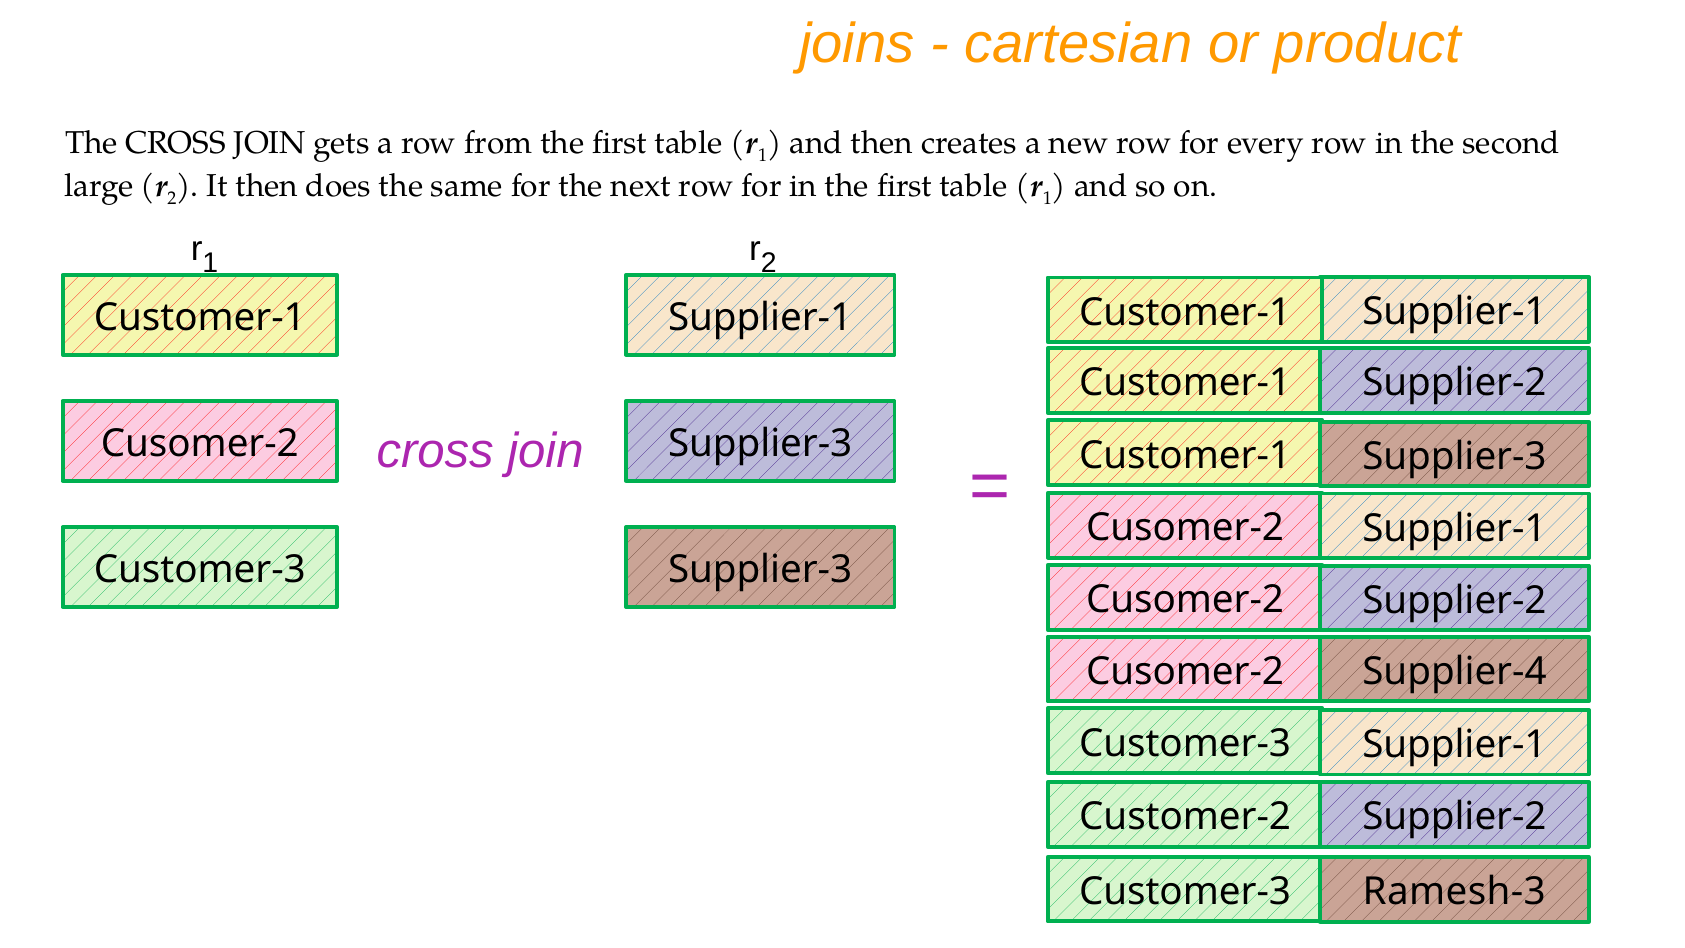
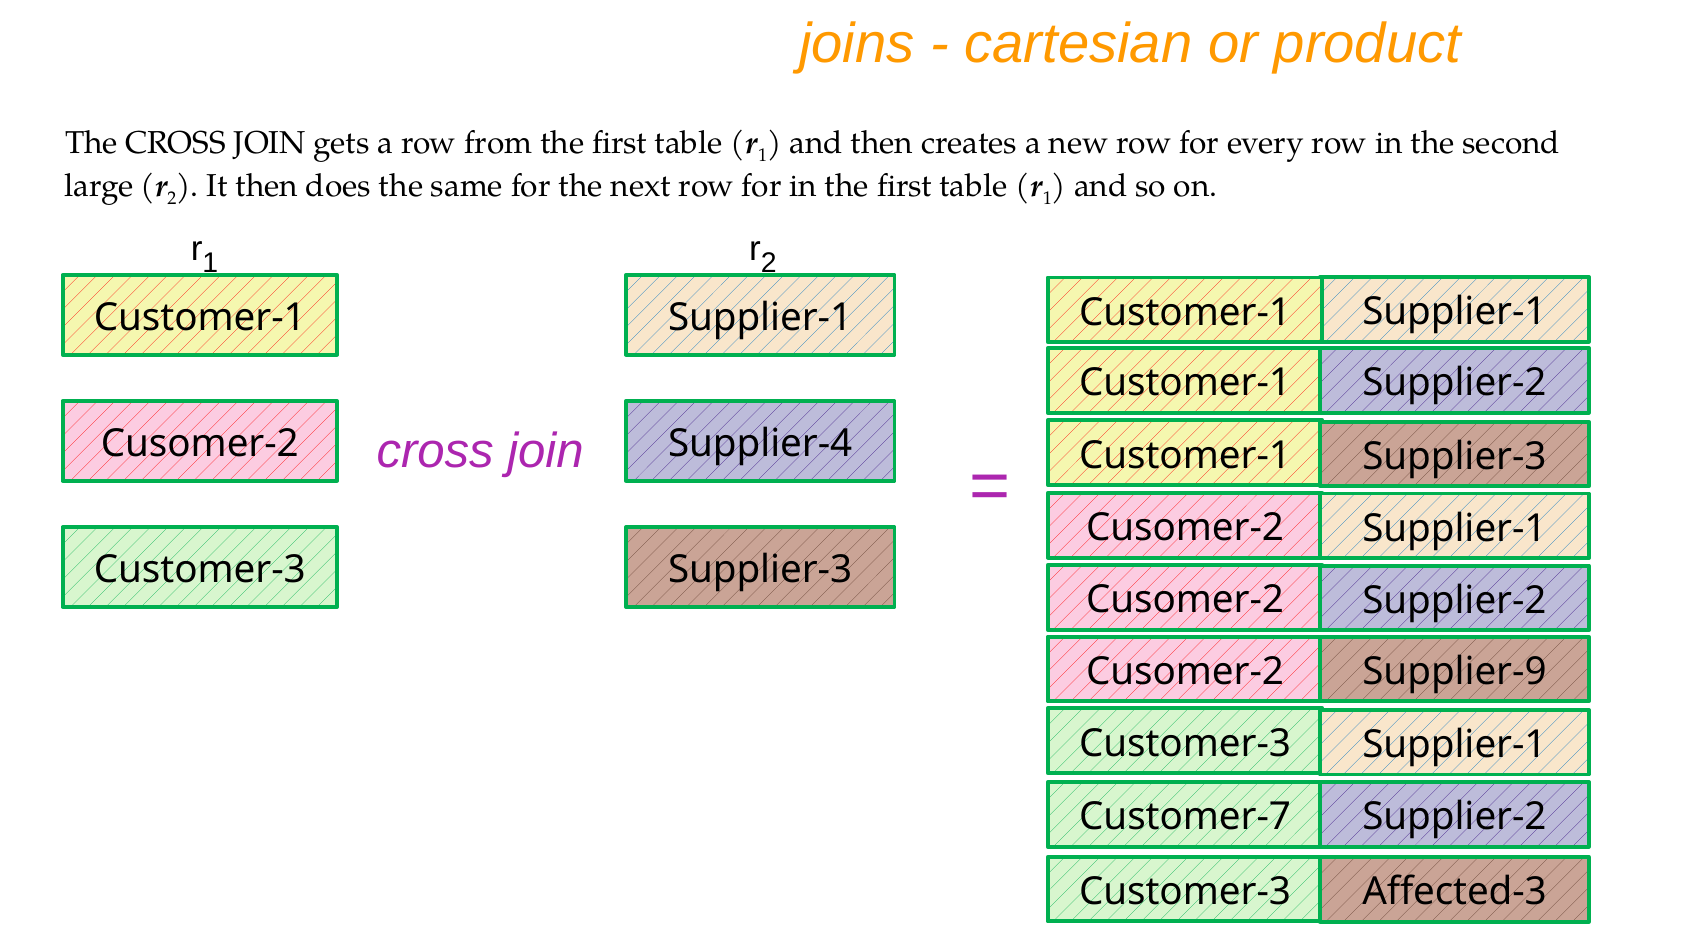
Cusomer-2 Supplier-3: Supplier-3 -> Supplier-4 (760, 443)
Supplier-4: Supplier-4 -> Supplier-9 (1454, 672)
Customer-2: Customer-2 -> Customer-7 (1185, 817)
Ramesh-3: Ramesh-3 -> Affected-3 (1455, 892)
